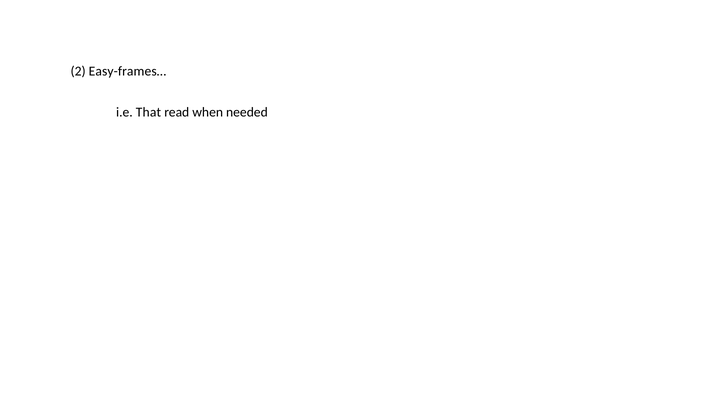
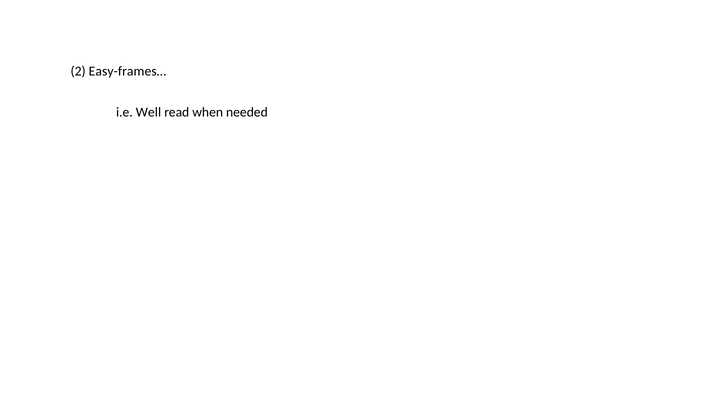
That: That -> Well (148, 112)
